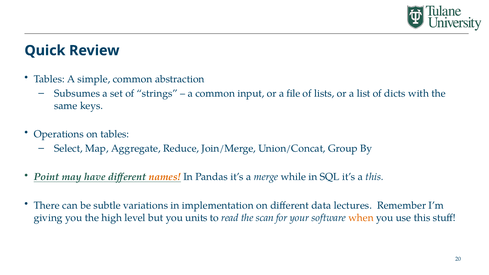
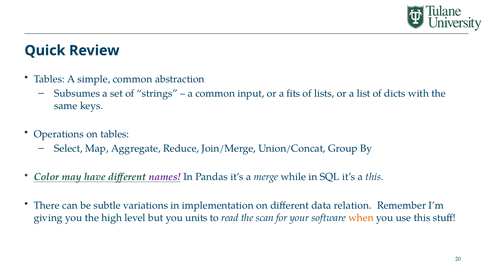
file: file -> fits (293, 93)
Point: Point -> Color (47, 177)
names colour: orange -> purple (165, 177)
lectures: lectures -> relation (353, 206)
